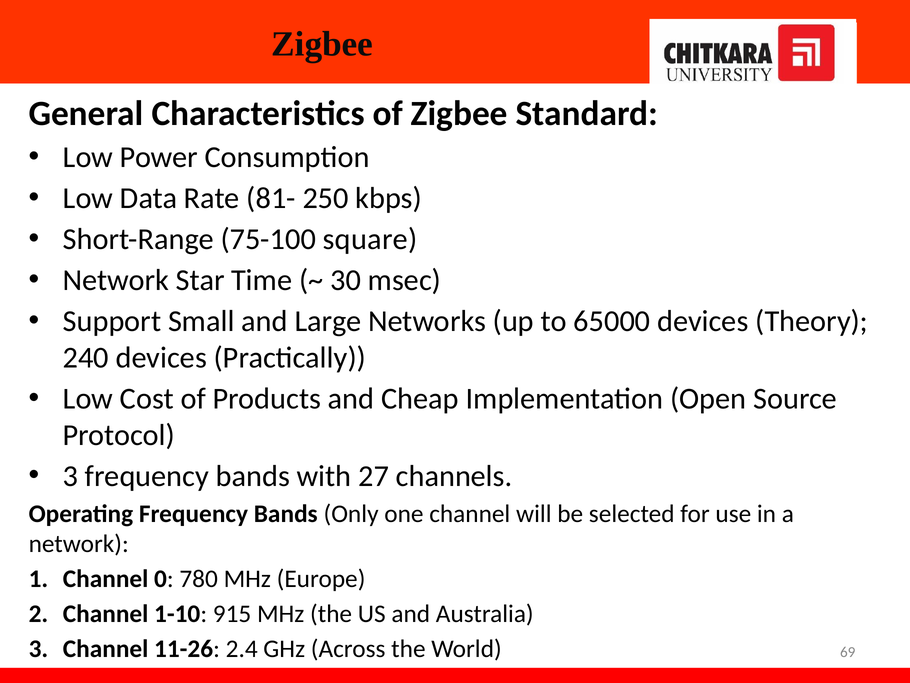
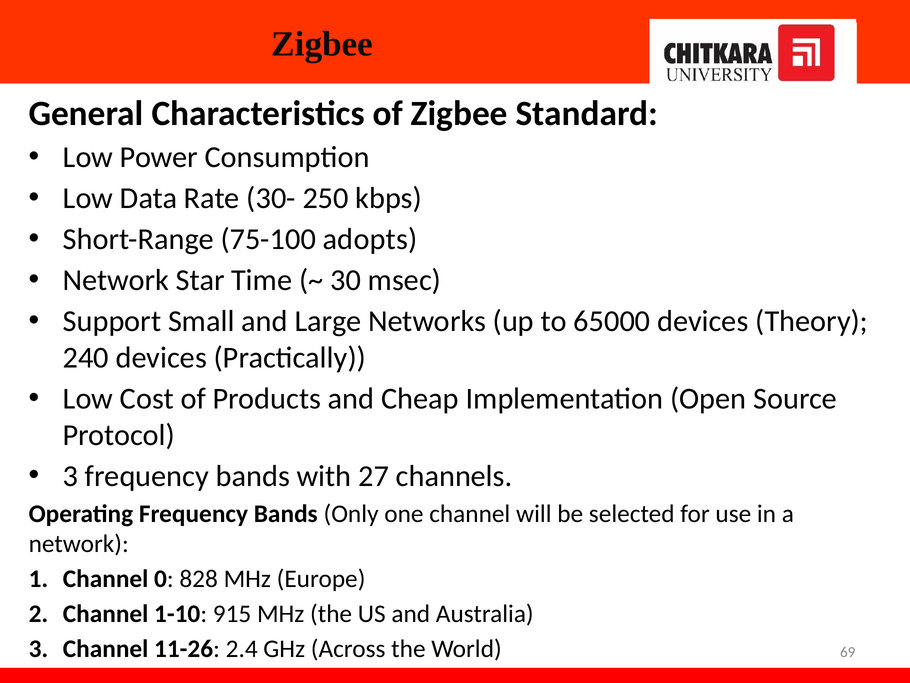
81-: 81- -> 30- (271, 198)
square: square -> adopts (370, 239)
780: 780 -> 828 (199, 579)
